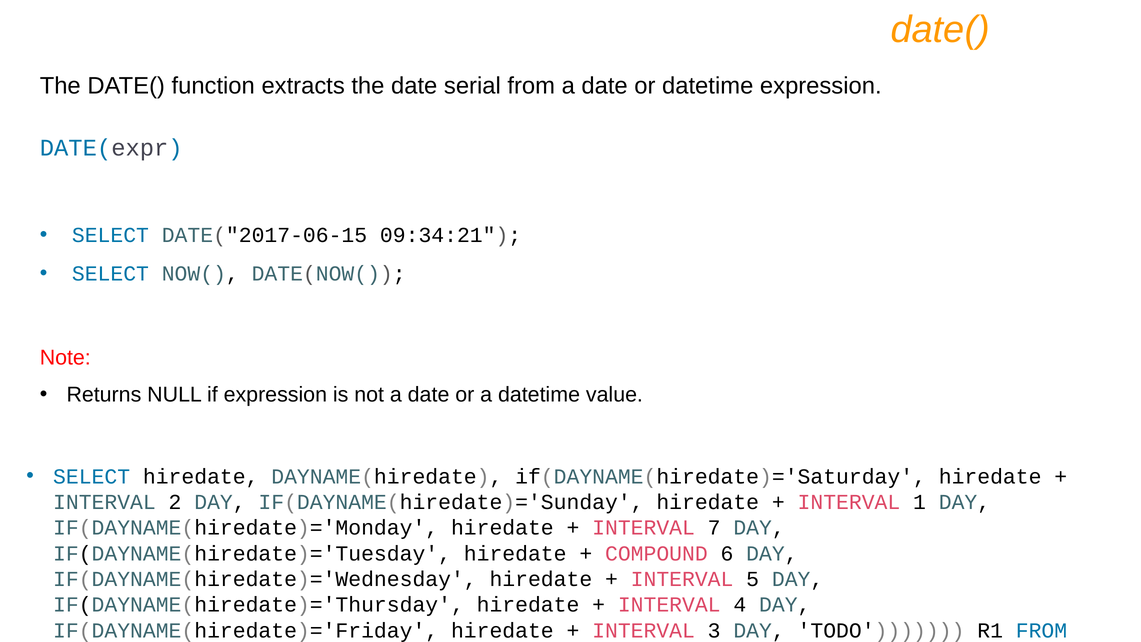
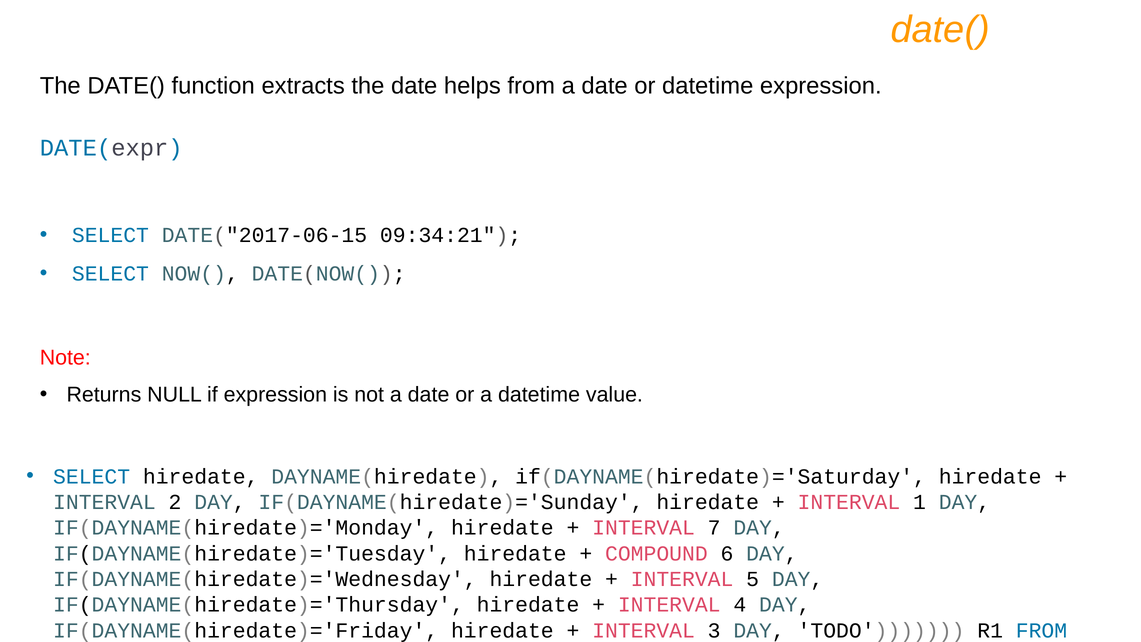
serial: serial -> helps (472, 86)
